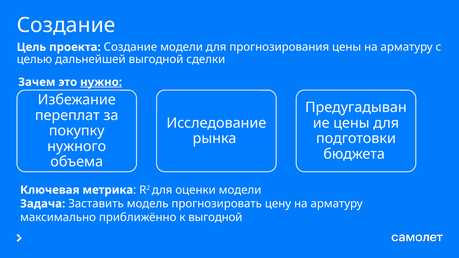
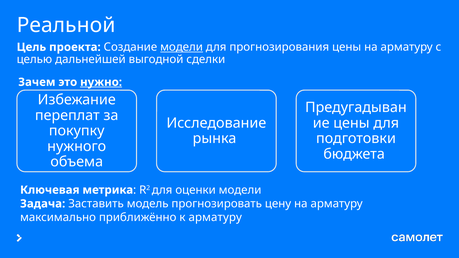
Создание: Создание -> Реальной (66, 25)
модели underline: none -> present (182, 47)
к выгодной: выгодной -> арматуру (215, 218)
